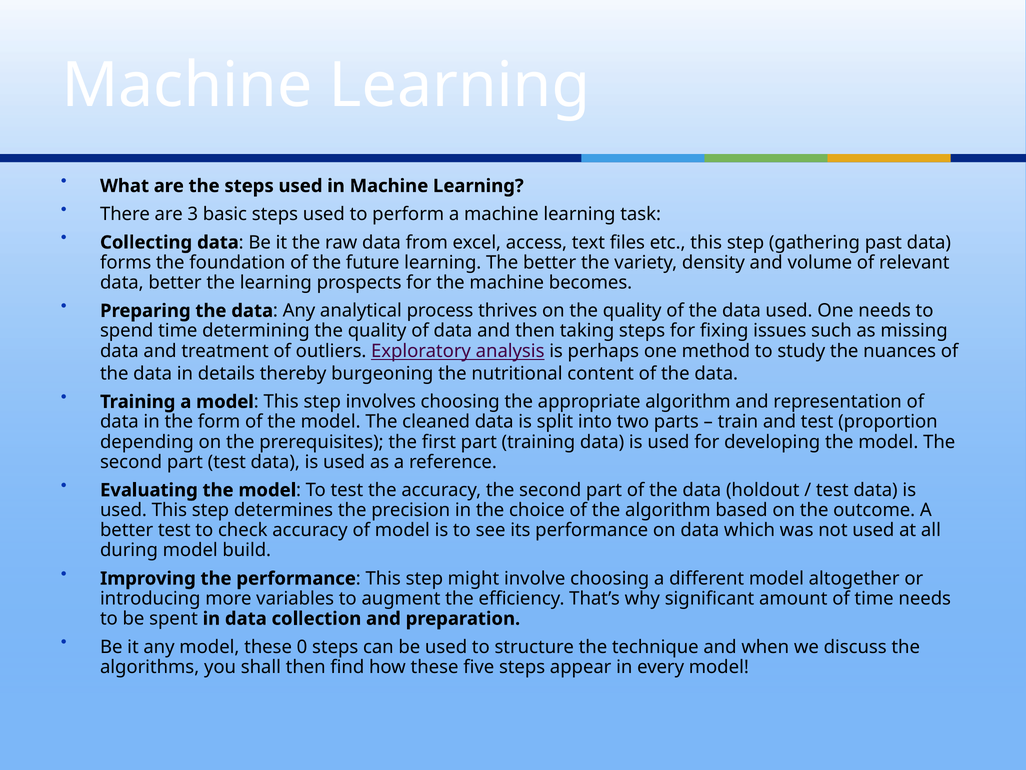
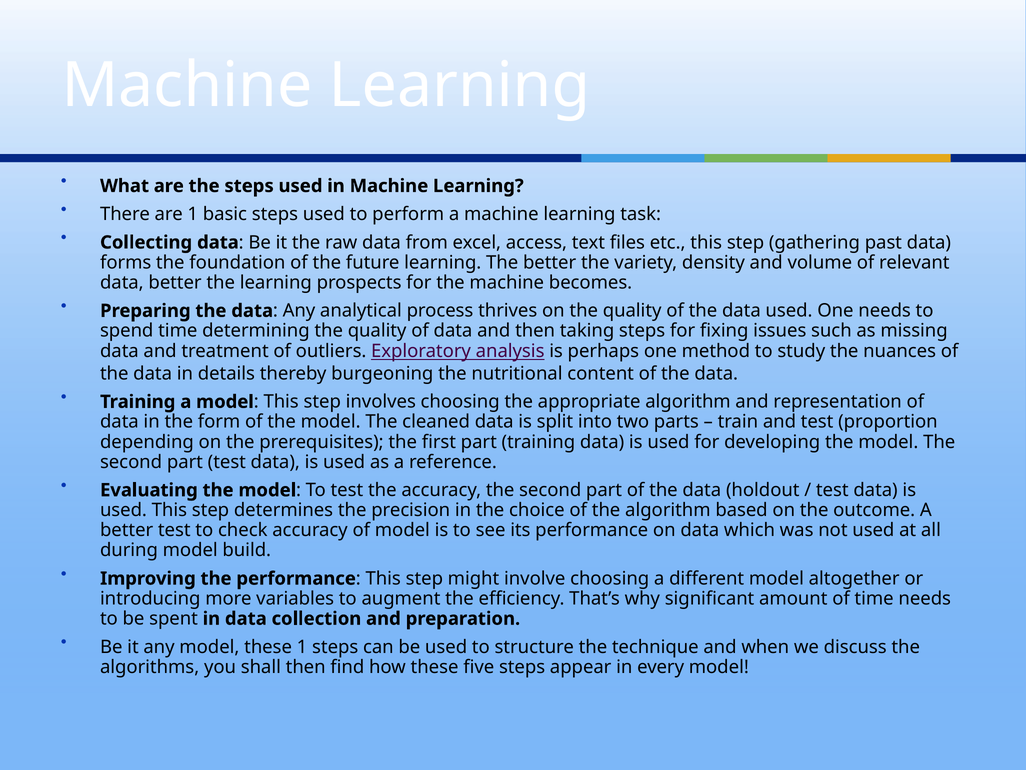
are 3: 3 -> 1 (193, 214)
these 0: 0 -> 1 (302, 647)
